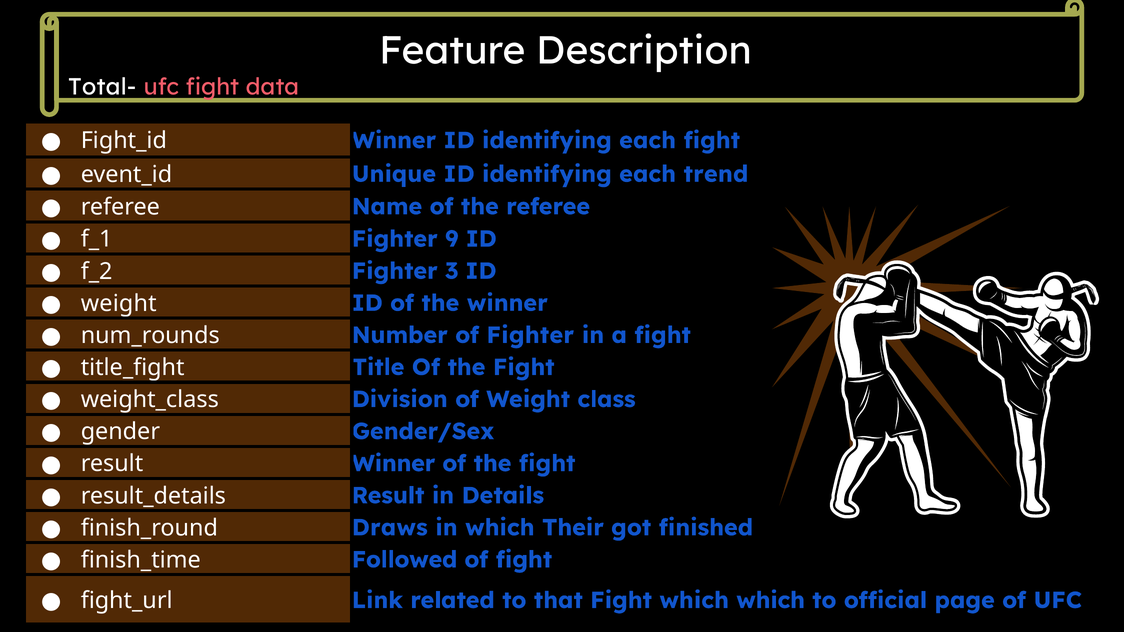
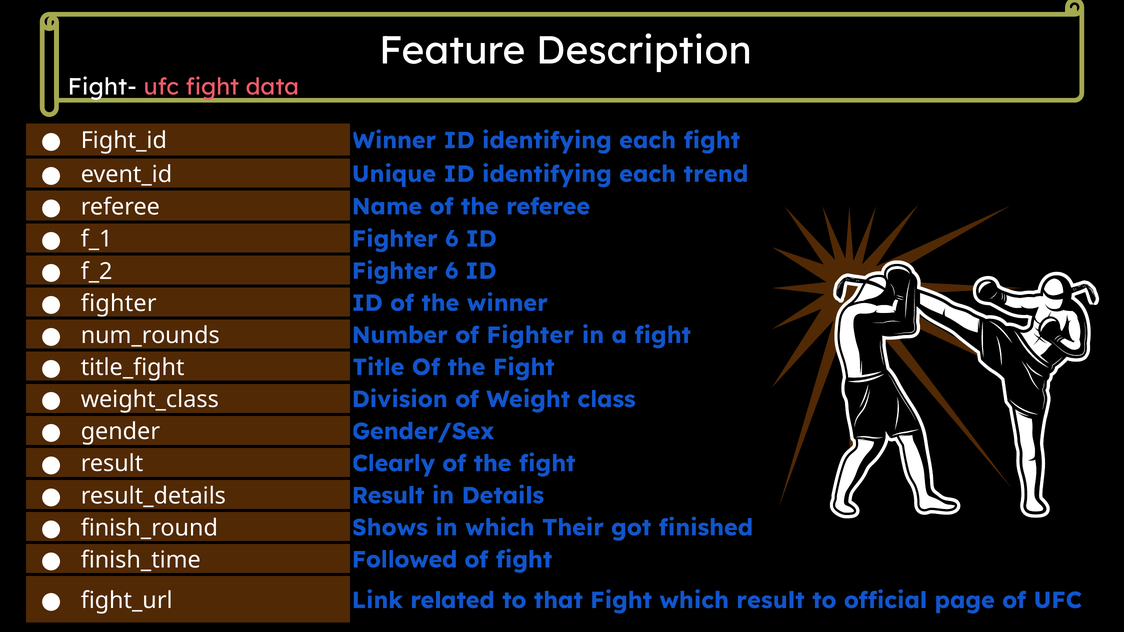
Total-: Total- -> Fight- (102, 87)
9: 9 -> 6 (452, 239)
3: 3 -> 6 (452, 271)
weight: weight -> fighter (119, 304)
result Winner: Winner -> Clearly (393, 464)
Draws: Draws -> Shows (390, 528)
which which: which -> result (770, 601)
